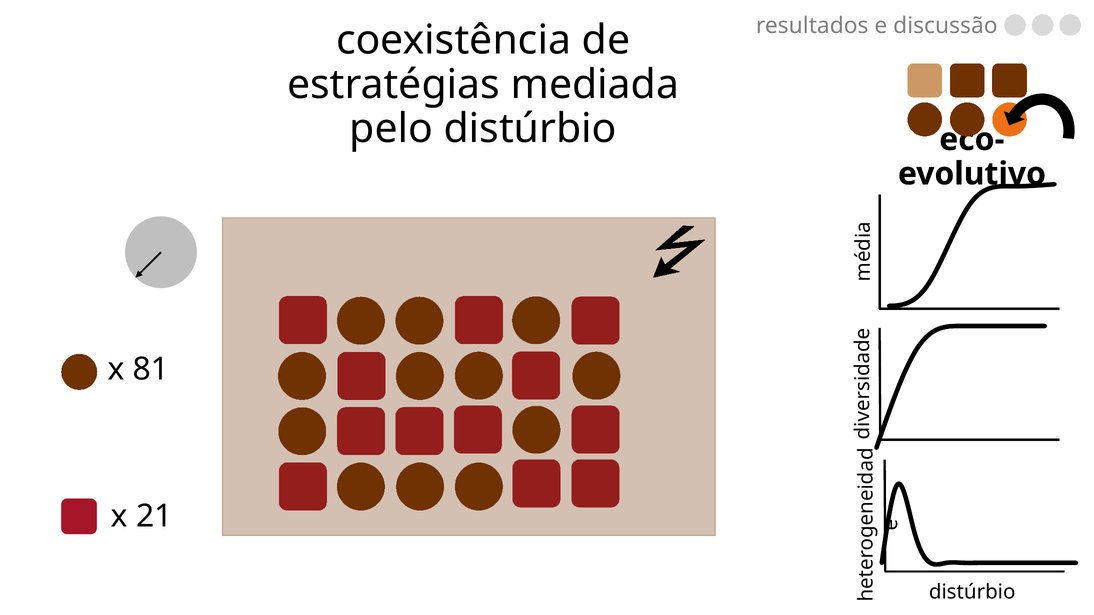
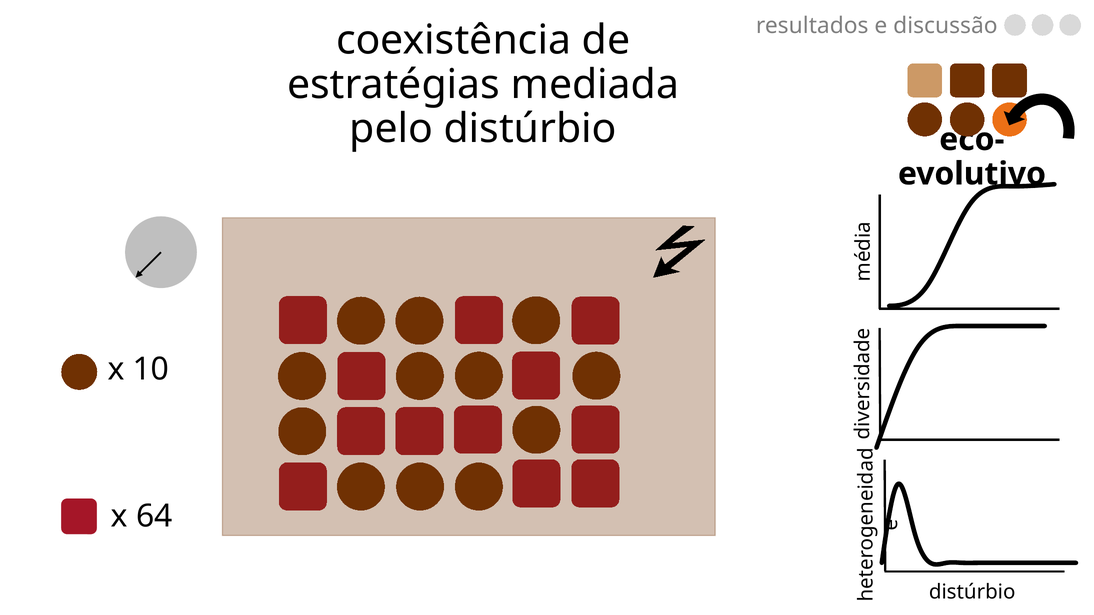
81: 81 -> 10 (151, 369)
21: 21 -> 64 (154, 517)
